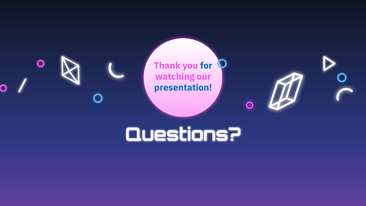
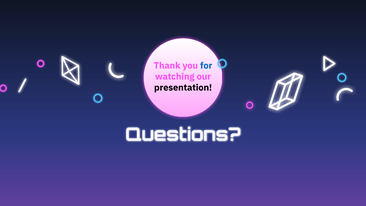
presentation colour: blue -> black (183, 87)
